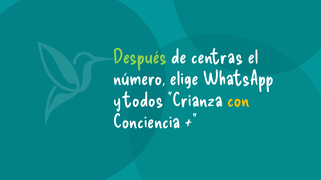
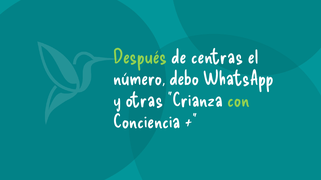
elige: elige -> debo (184, 79)
todos: todos -> otras (144, 101)
con colour: yellow -> light green (239, 101)
